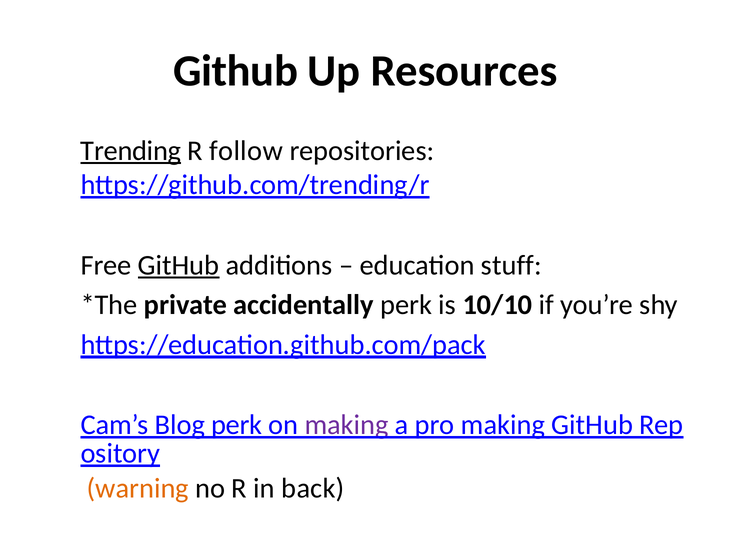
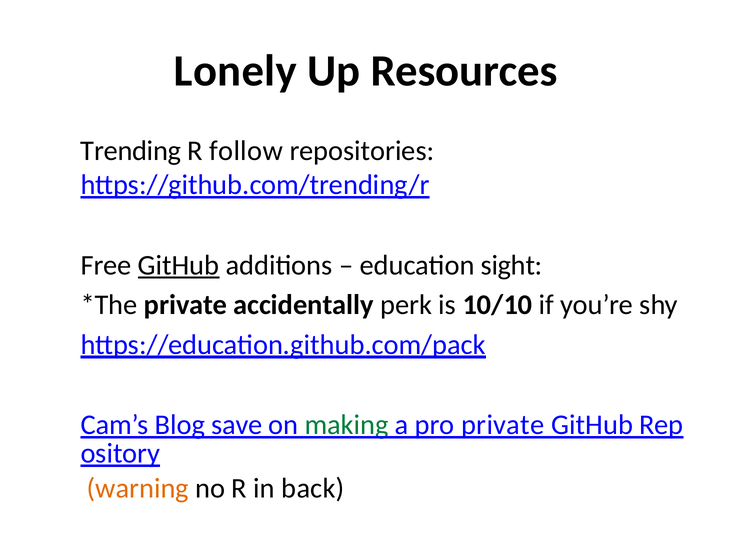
Github: Github -> Lonely (235, 71)
Trending underline: present -> none (131, 151)
stuff: stuff -> sight (511, 265)
Blog perk: perk -> save (237, 425)
making colour: purple -> green (347, 425)
pro making: making -> private (503, 425)
